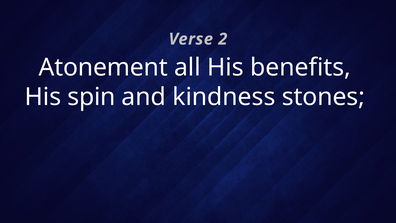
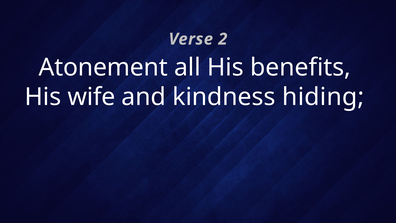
spin: spin -> wife (91, 97)
stones: stones -> hiding (323, 97)
